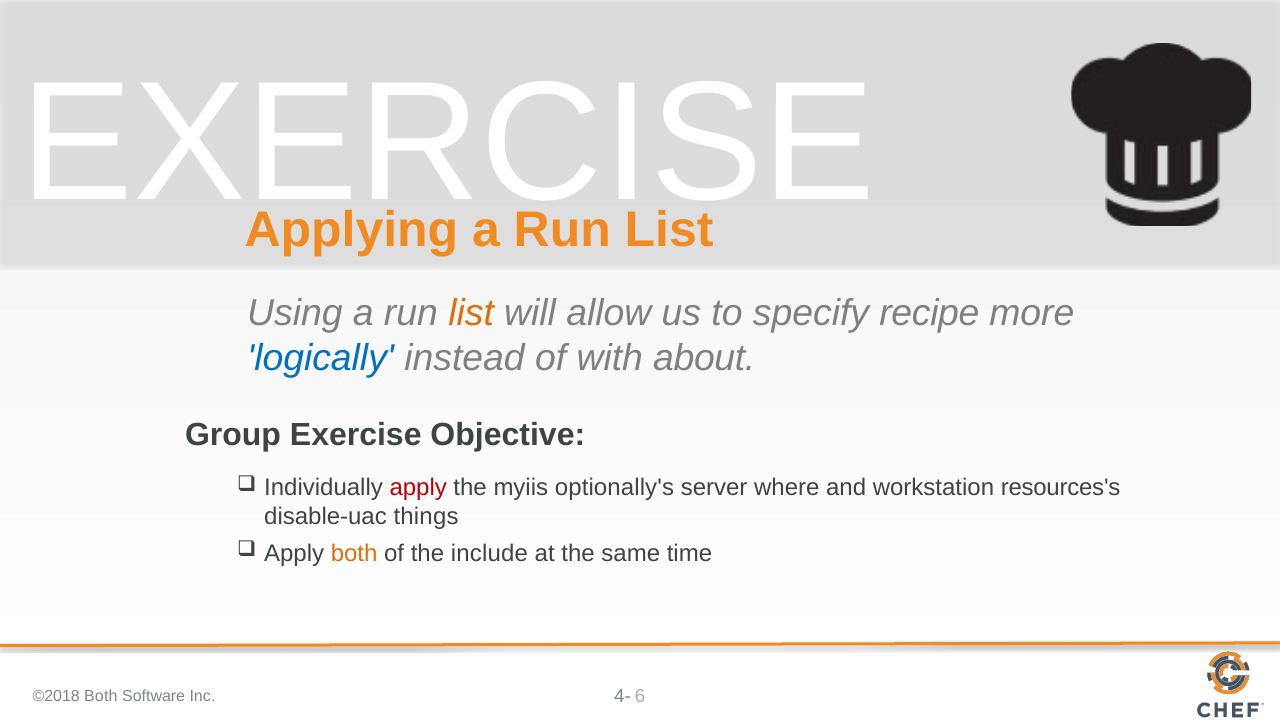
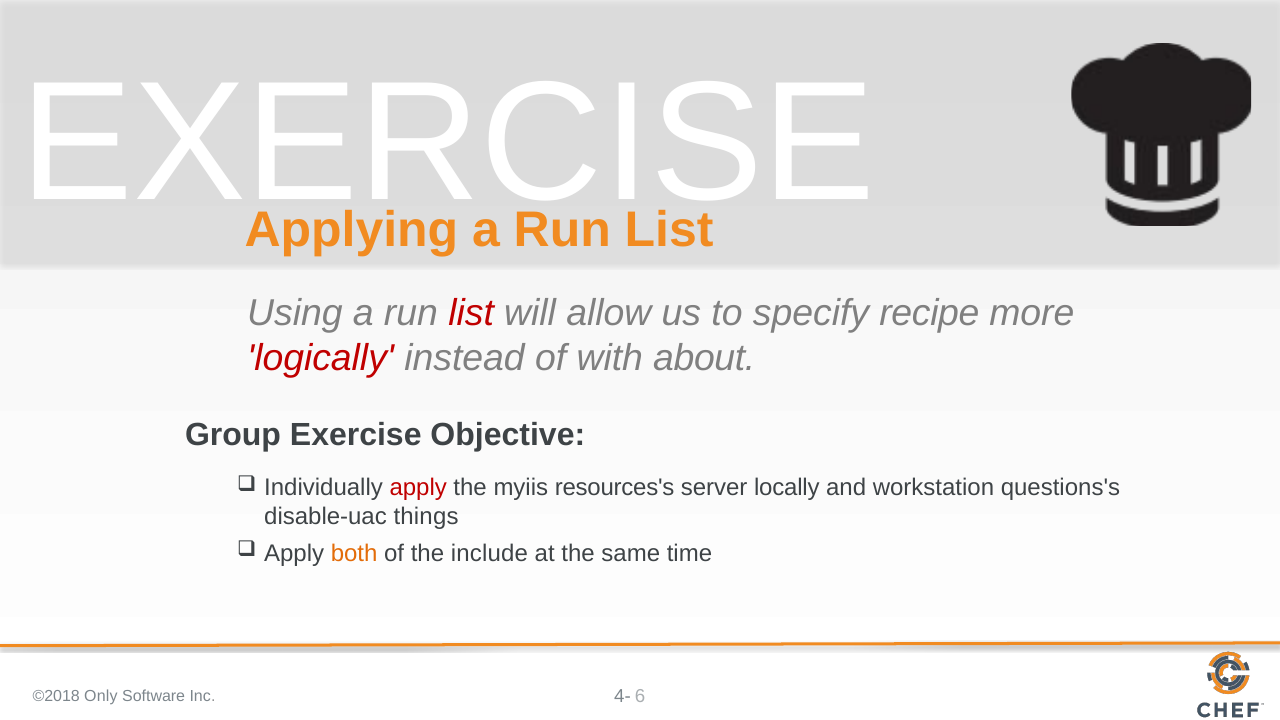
list colour: orange -> red (471, 313)
logically colour: blue -> red (321, 358)
optionally's: optionally's -> resources's (615, 488)
where: where -> locally (787, 488)
resources's: resources's -> questions's (1060, 488)
©2018 Both: Both -> Only (101, 697)
